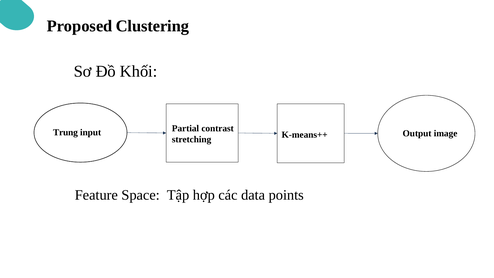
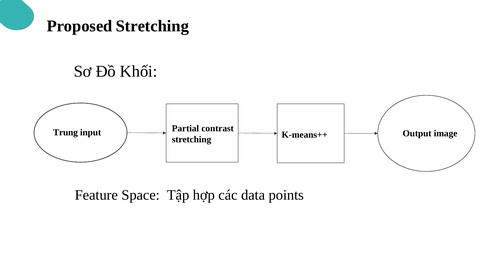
Proposed Clustering: Clustering -> Stretching (152, 26)
